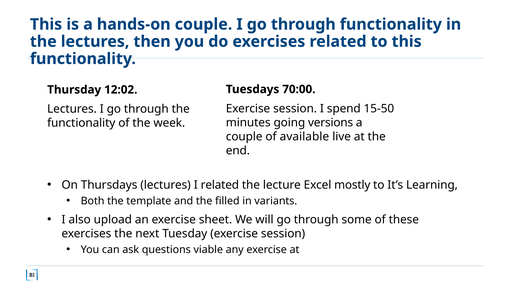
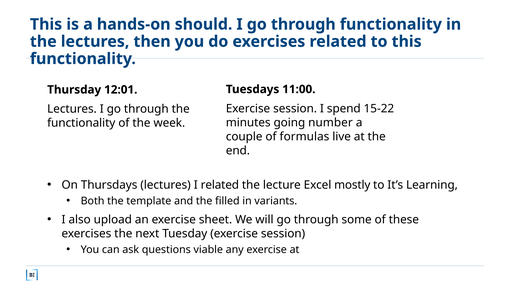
hands-on couple: couple -> should (204, 24)
70:00: 70:00 -> 11:00 (299, 89)
12:02: 12:02 -> 12:01 (121, 90)
15-50: 15-50 -> 15-22 (379, 109)
versions: versions -> number (330, 123)
available: available -> formulas (304, 137)
